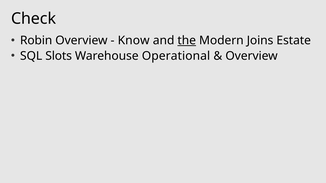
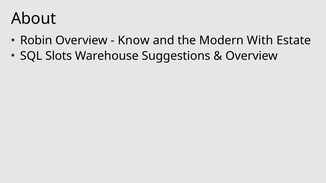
Check: Check -> About (34, 19)
the underline: present -> none (187, 41)
Joins: Joins -> With (260, 41)
Operational: Operational -> Suggestions (176, 56)
